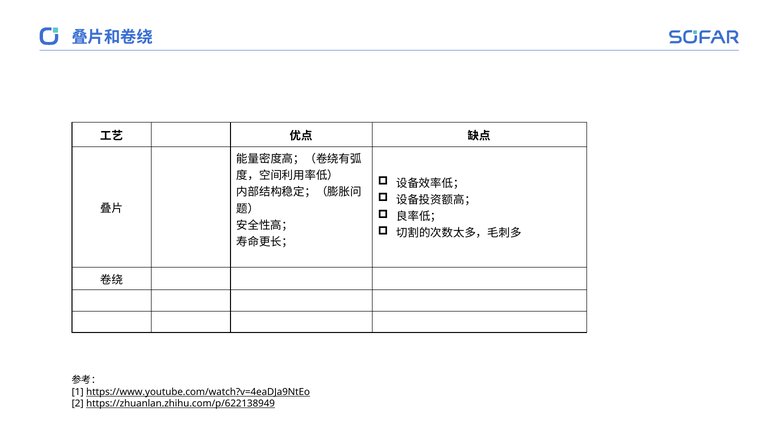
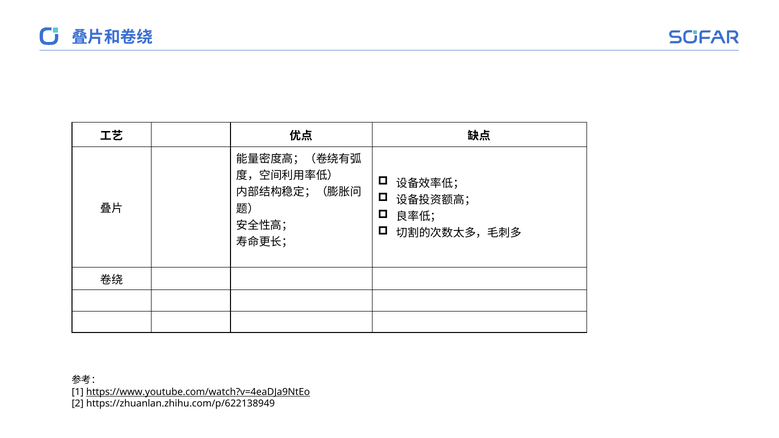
https://zhuanlan.zhihu.com/p/622138949 underline: present -> none (181, 404)
